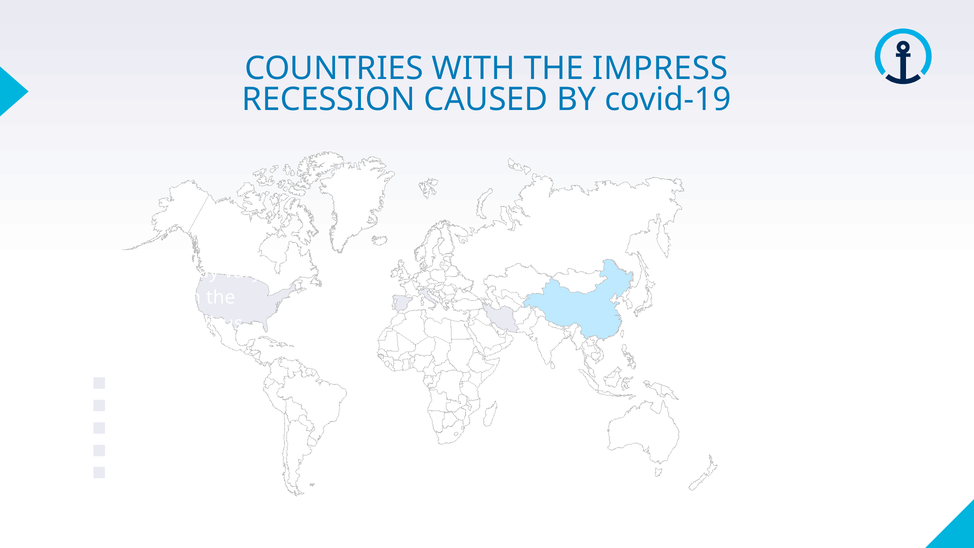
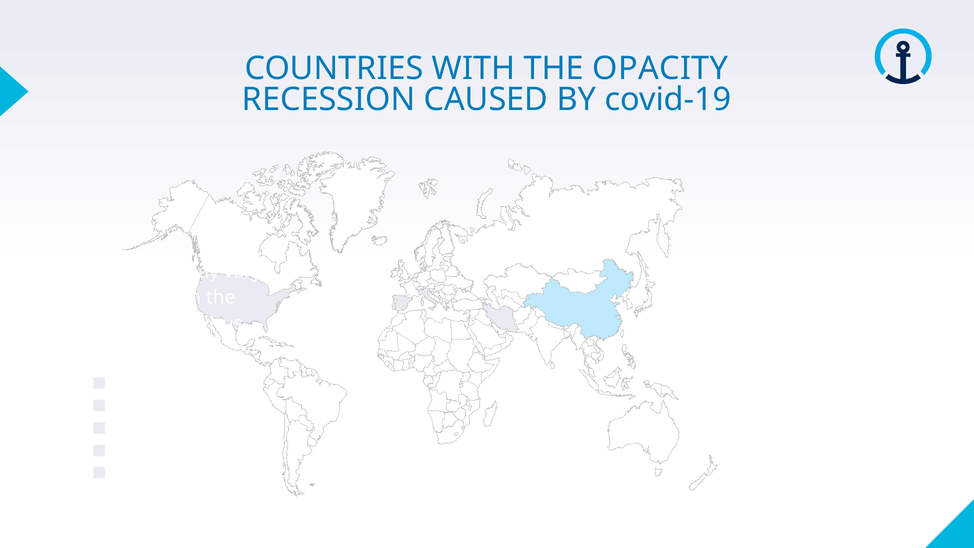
IMPRESS: IMPRESS -> OPACITY (660, 68)
